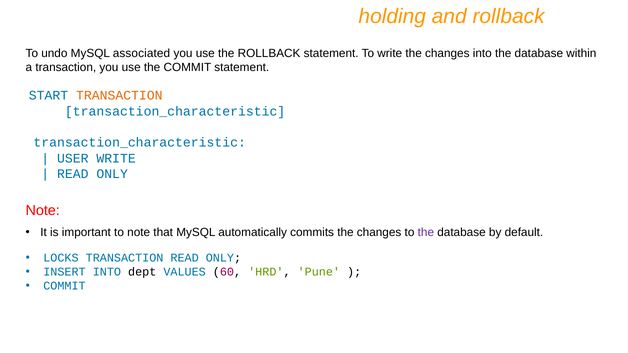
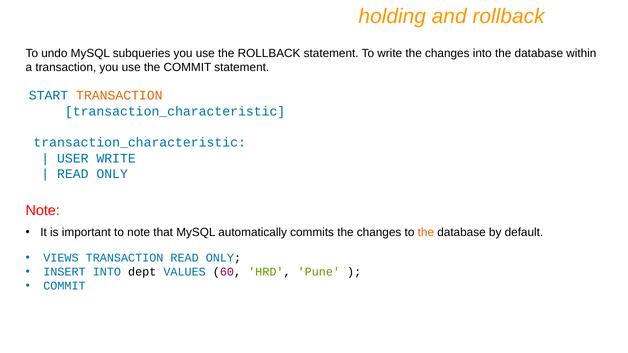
associated: associated -> subqueries (142, 53)
the colour: purple -> orange (426, 233)
LOCKS: LOCKS -> VIEWS (61, 258)
